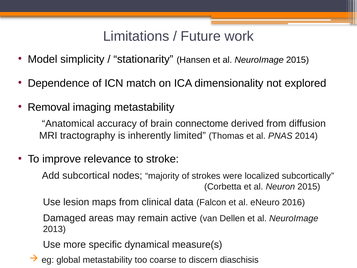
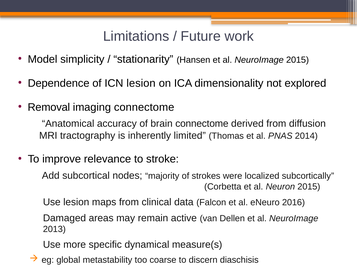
ICN match: match -> lesion (141, 83)
imaging metastability: metastability -> connectome (144, 107)
